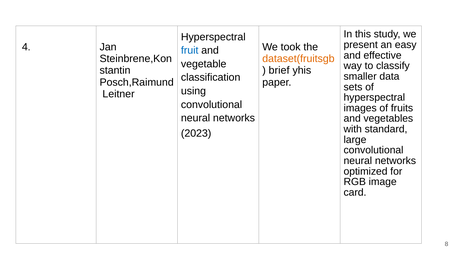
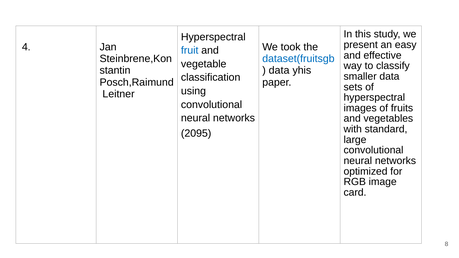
dataset(fruitsgb colour: orange -> blue (298, 59)
brief: brief -> data (279, 71)
2023: 2023 -> 2095 (196, 134)
